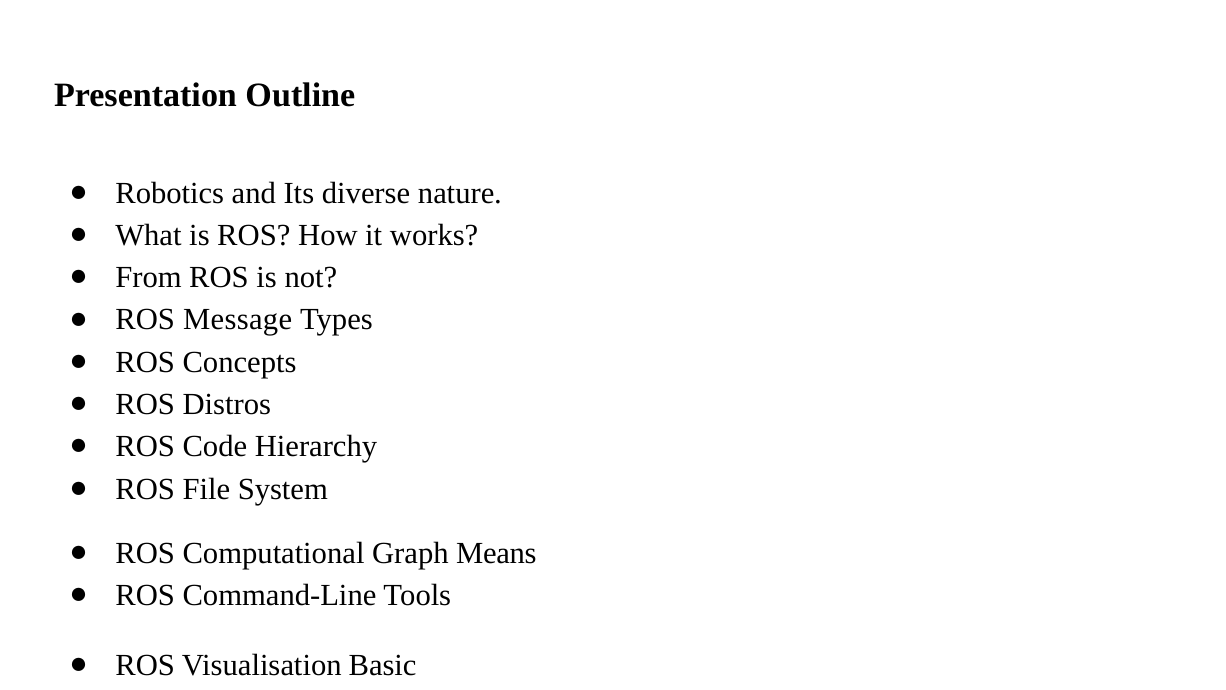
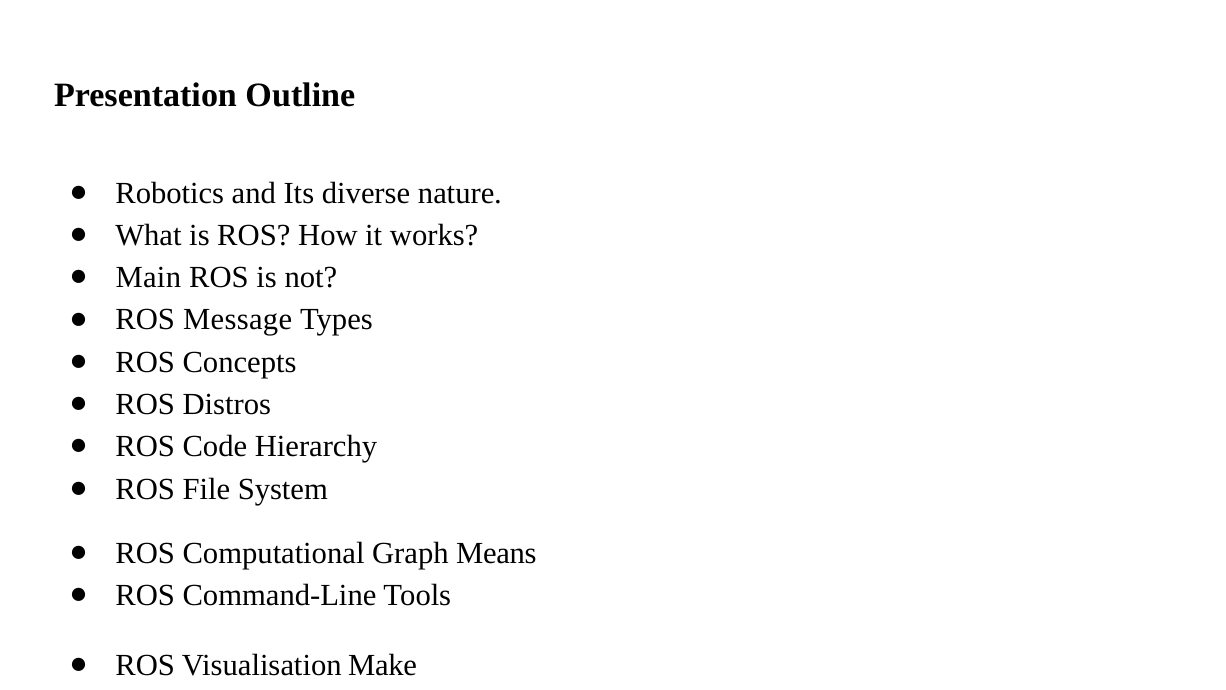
From: From -> Main (148, 277)
Basic: Basic -> Make (383, 665)
